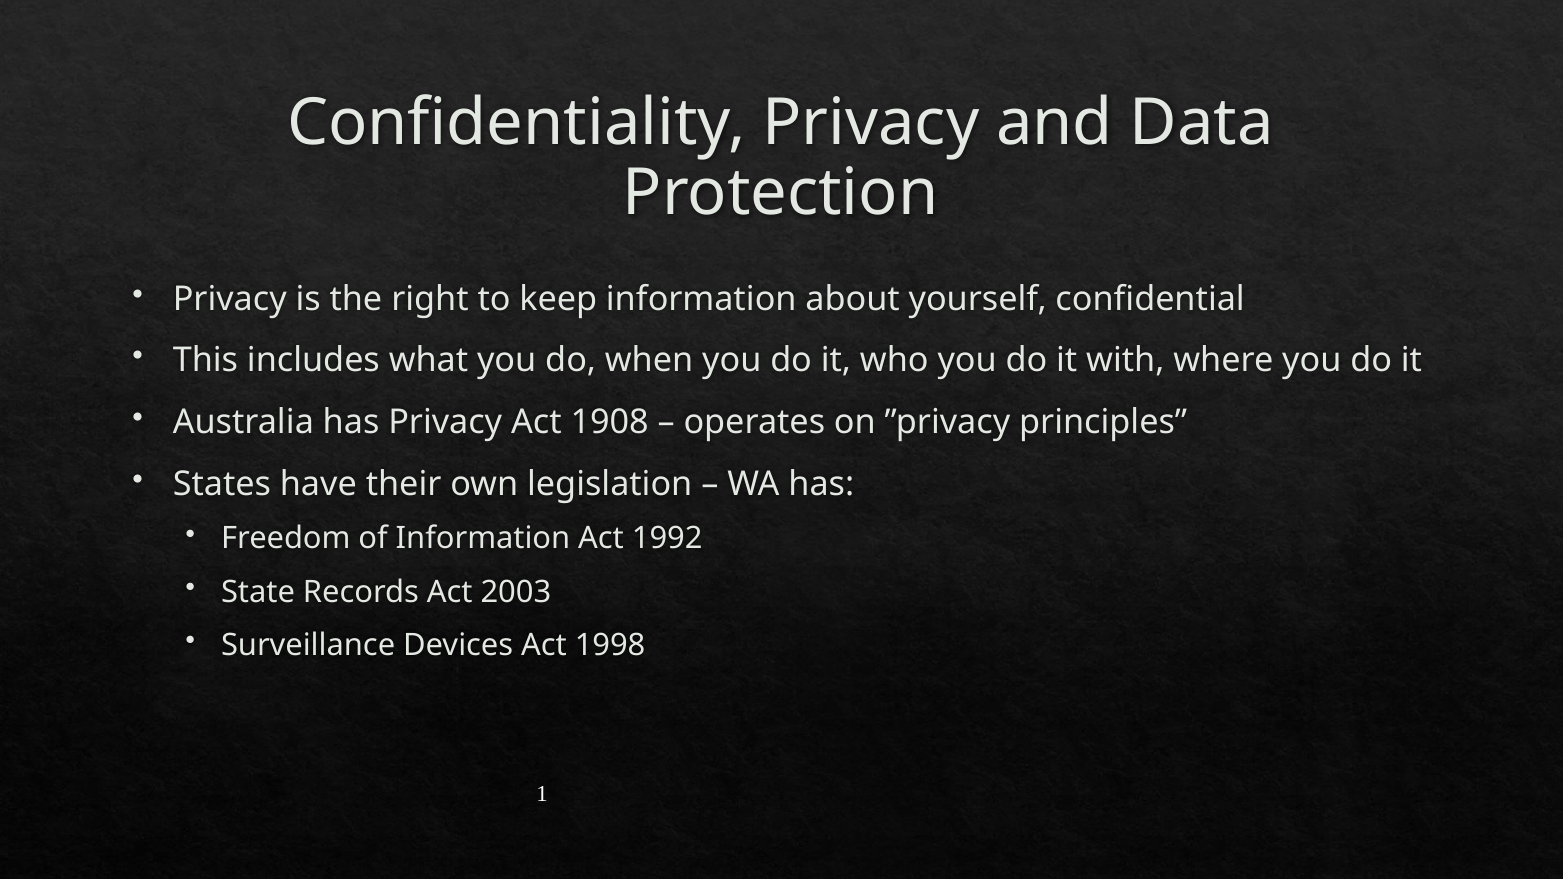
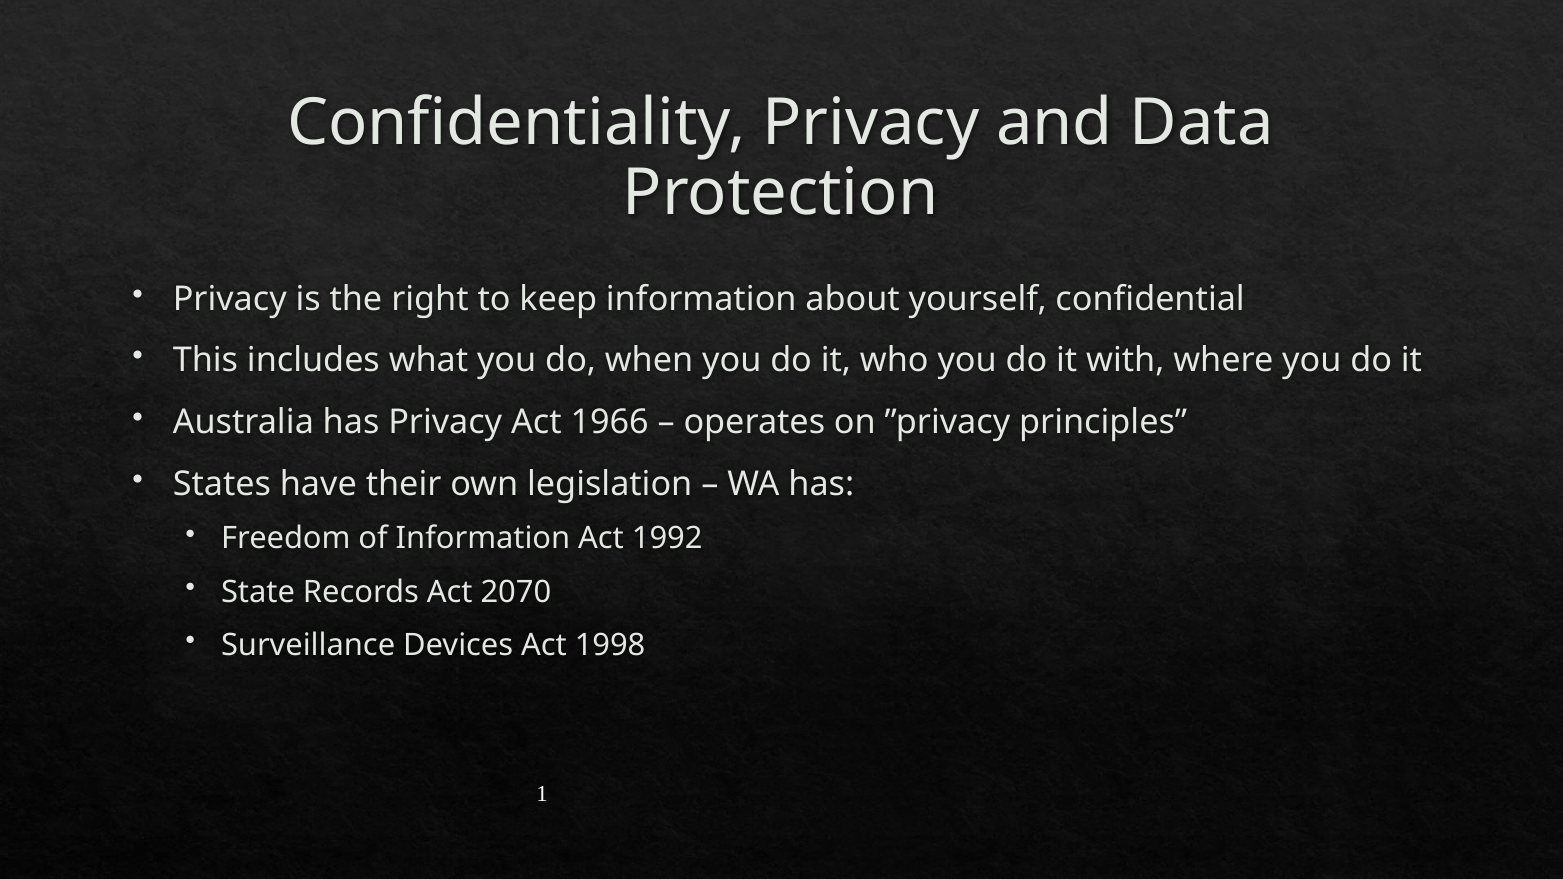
1908: 1908 -> 1966 (610, 422)
2003: 2003 -> 2070 (516, 592)
